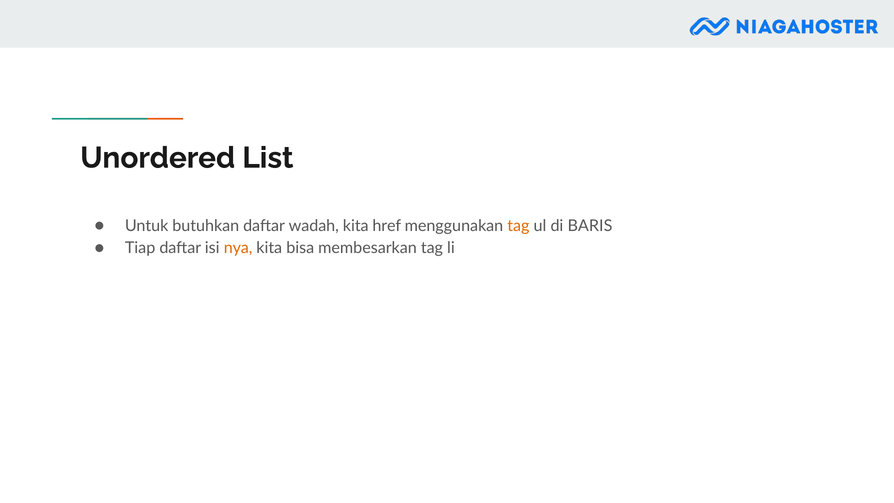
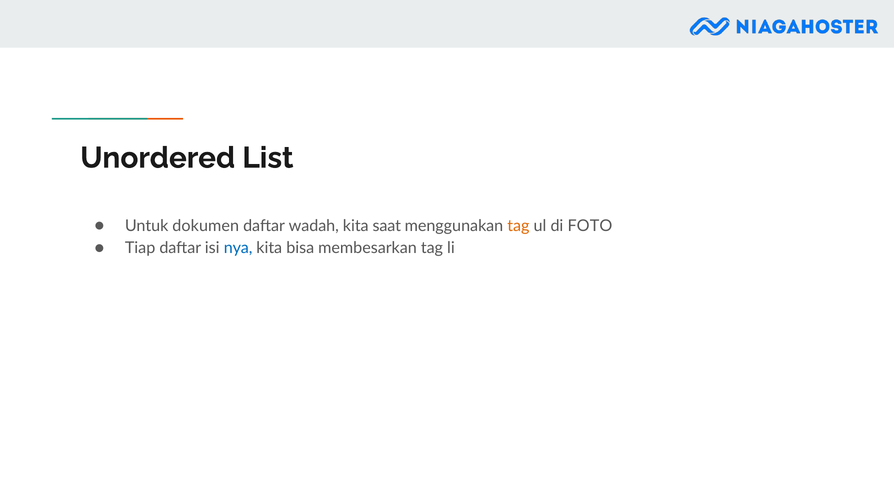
butuhkan: butuhkan -> dokumen (206, 226)
href: href -> saat (387, 226)
BARIS: BARIS -> FOTO (590, 226)
nya colour: orange -> blue (238, 248)
